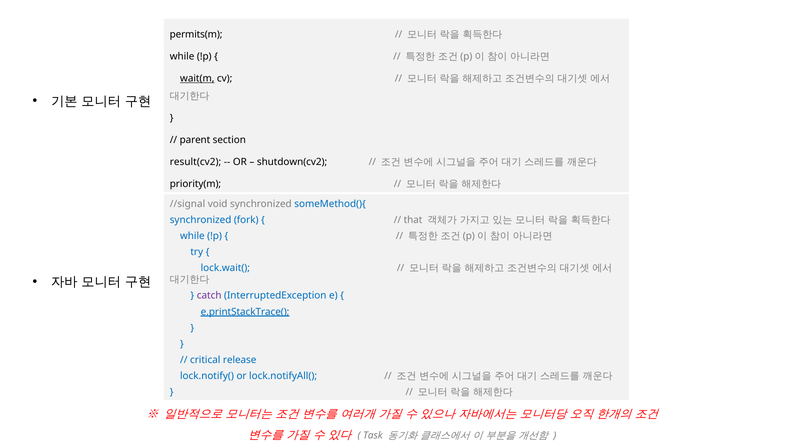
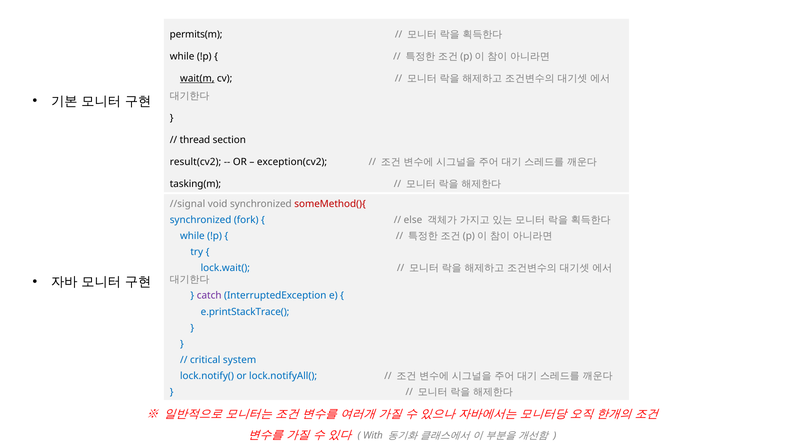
parent: parent -> thread (195, 140)
shutdown(cv2: shutdown(cv2 -> exception(cv2 (292, 162)
priority(m: priority(m -> tasking(m (195, 184)
someMethod(){ colour: blue -> red (330, 204)
that: that -> else (413, 220)
e.printStackTrace( underline: present -> none (245, 312)
release: release -> system (240, 360)
Task: Task -> With (373, 436)
